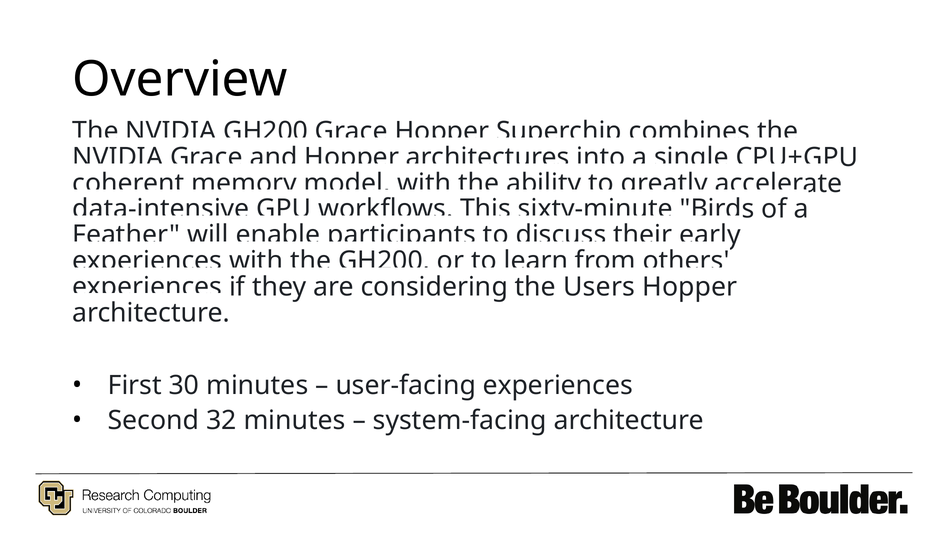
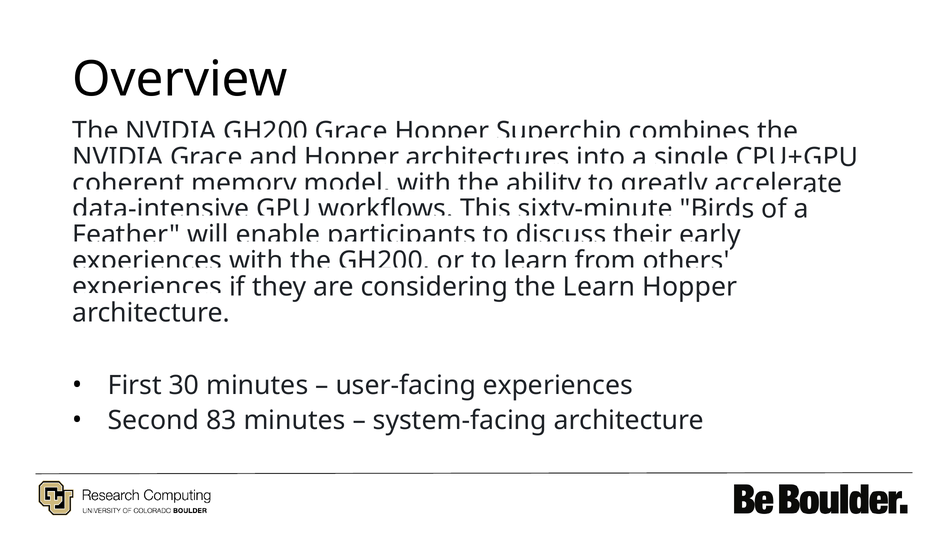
the Users: Users -> Learn (599, 287)
32: 32 -> 83 (221, 420)
